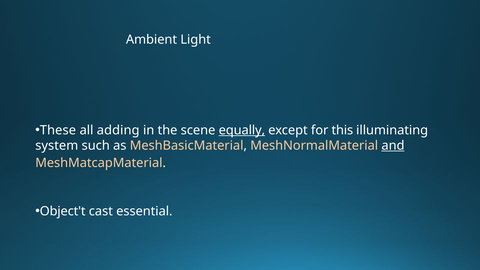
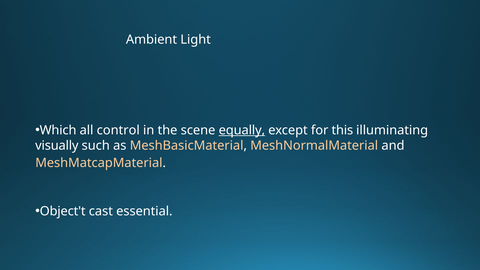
These: These -> Which (58, 130)
adding: adding -> control (118, 130)
system: system -> visually (57, 146)
and underline: present -> none (393, 146)
